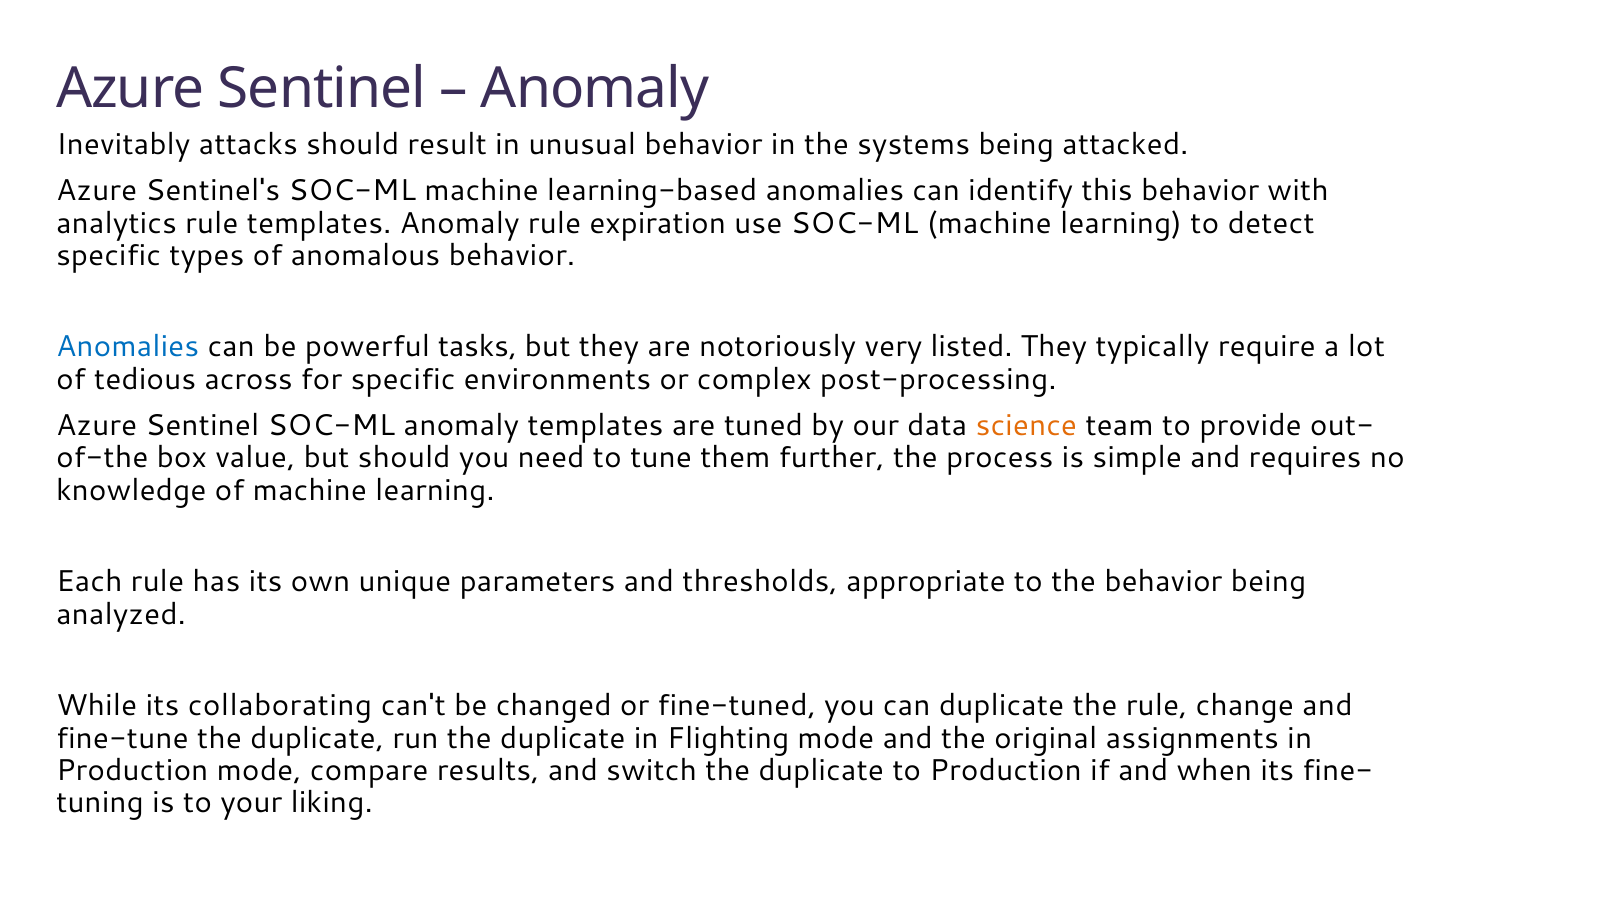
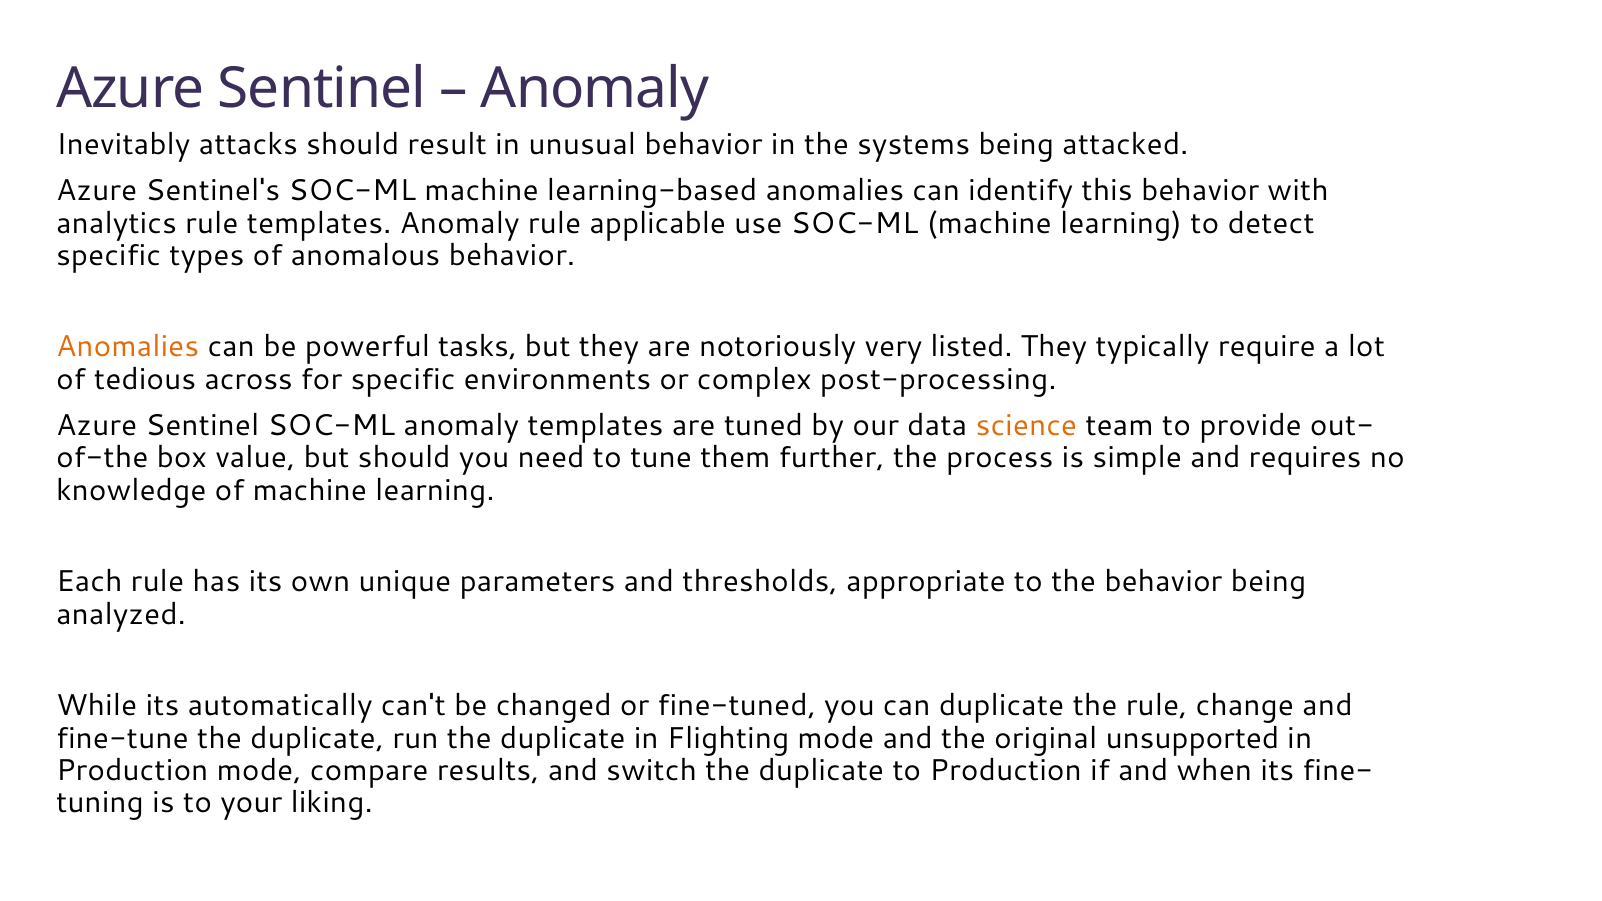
expiration: expiration -> applicable (658, 223)
Anomalies colour: blue -> orange (128, 347)
collaborating: collaborating -> automatically (280, 706)
assignments: assignments -> unsupported (1192, 738)
